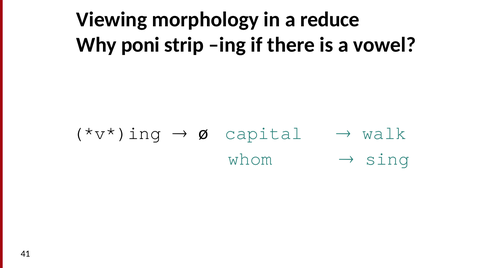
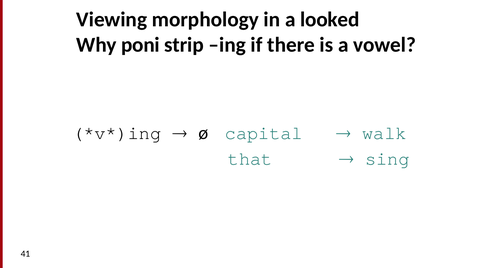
reduce: reduce -> looked (330, 20)
whom: whom -> that (250, 159)
